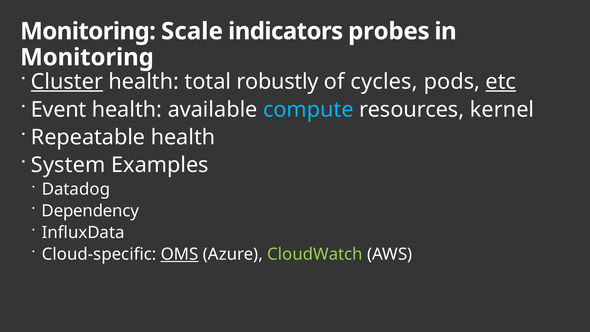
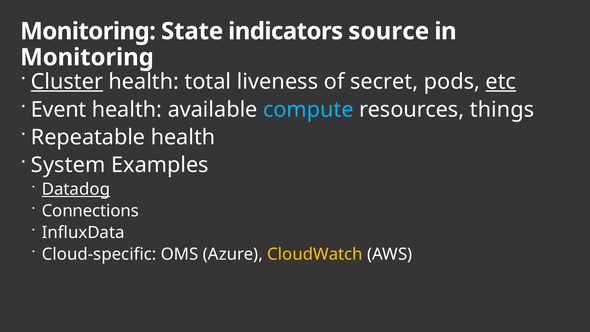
Scale: Scale -> State (192, 31)
probes: probes -> source (389, 31)
robustly: robustly -> liveness (277, 82)
cycles: cycles -> secret (384, 82)
kernel: kernel -> things (502, 110)
Datadog underline: none -> present (76, 189)
Dependency: Dependency -> Connections (90, 211)
OMS underline: present -> none (180, 254)
CloudWatch colour: light green -> yellow (315, 254)
